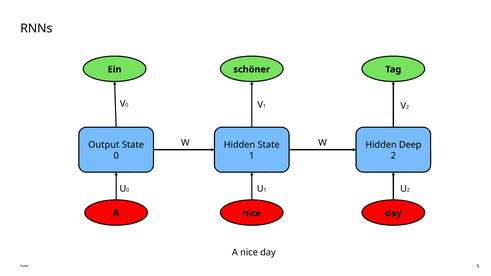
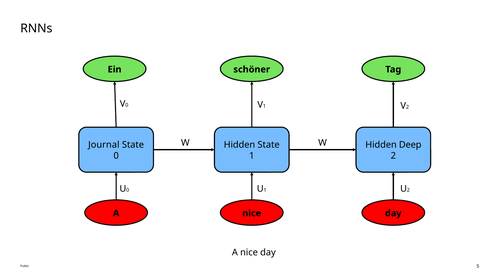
Output: Output -> Journal (104, 145)
